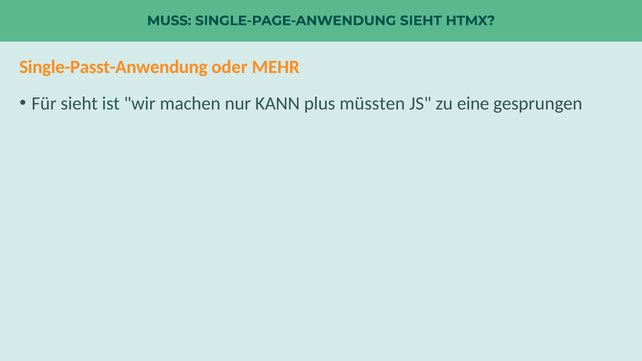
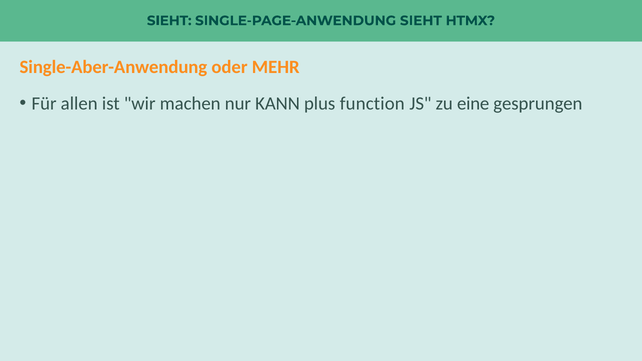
MUSS: MUSS -> SIEHT (169, 21)
Single-Passt-Anwendung: Single-Passt-Anwendung -> Single-Aber-Anwendung (113, 67)
Für sieht: sieht -> allen (79, 103)
müssten: müssten -> function (372, 103)
